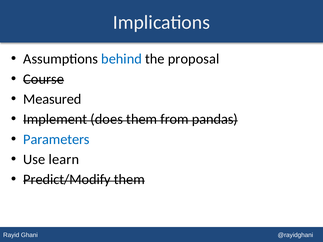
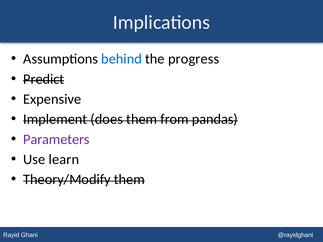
proposal: proposal -> progress (194, 59)
Course: Course -> Predict (44, 79)
Measured: Measured -> Expensive (52, 99)
Parameters colour: blue -> purple (56, 139)
Predict/Modify: Predict/Modify -> Theory/Modify (67, 180)
